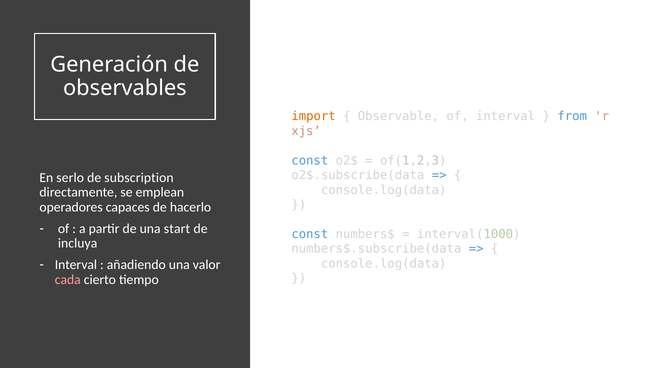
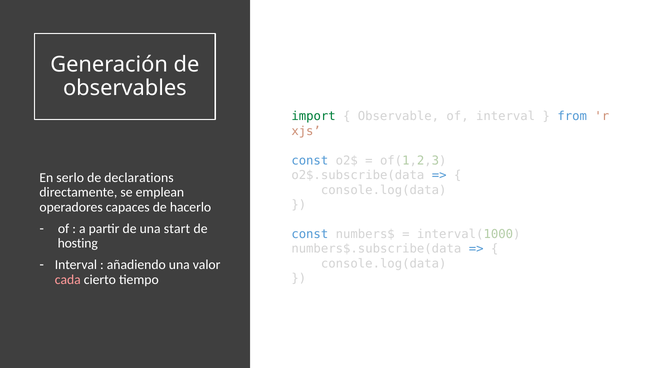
import colour: orange -> green (314, 116)
subscription: subscription -> declarations (139, 178)
incluya: incluya -> hosting (78, 244)
